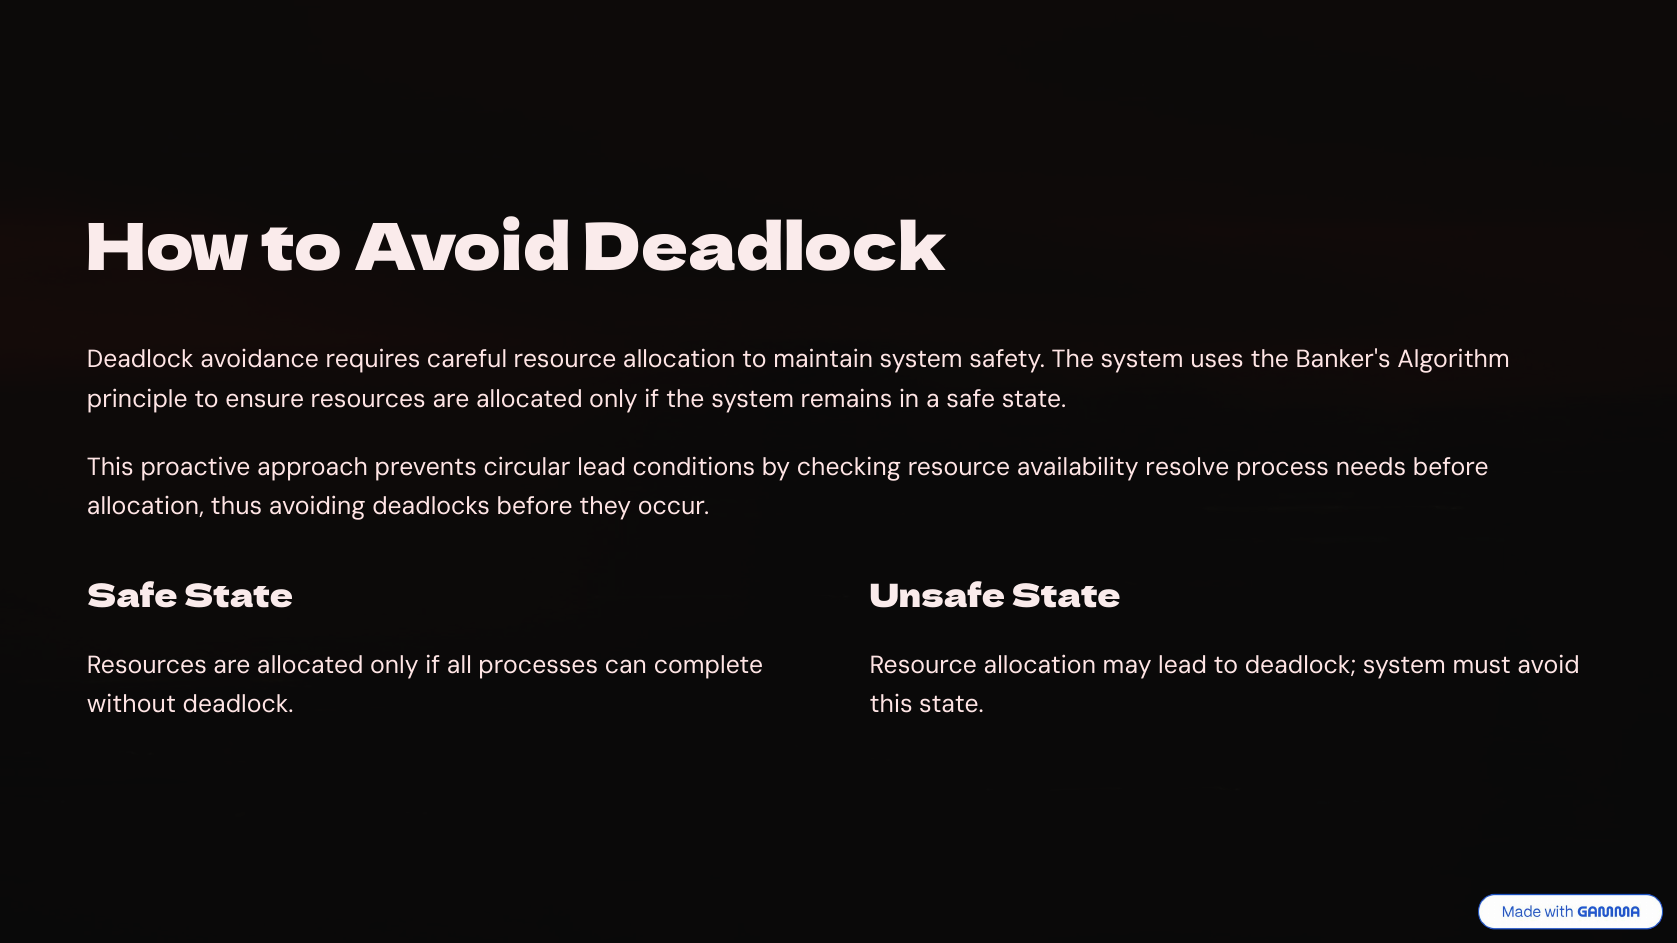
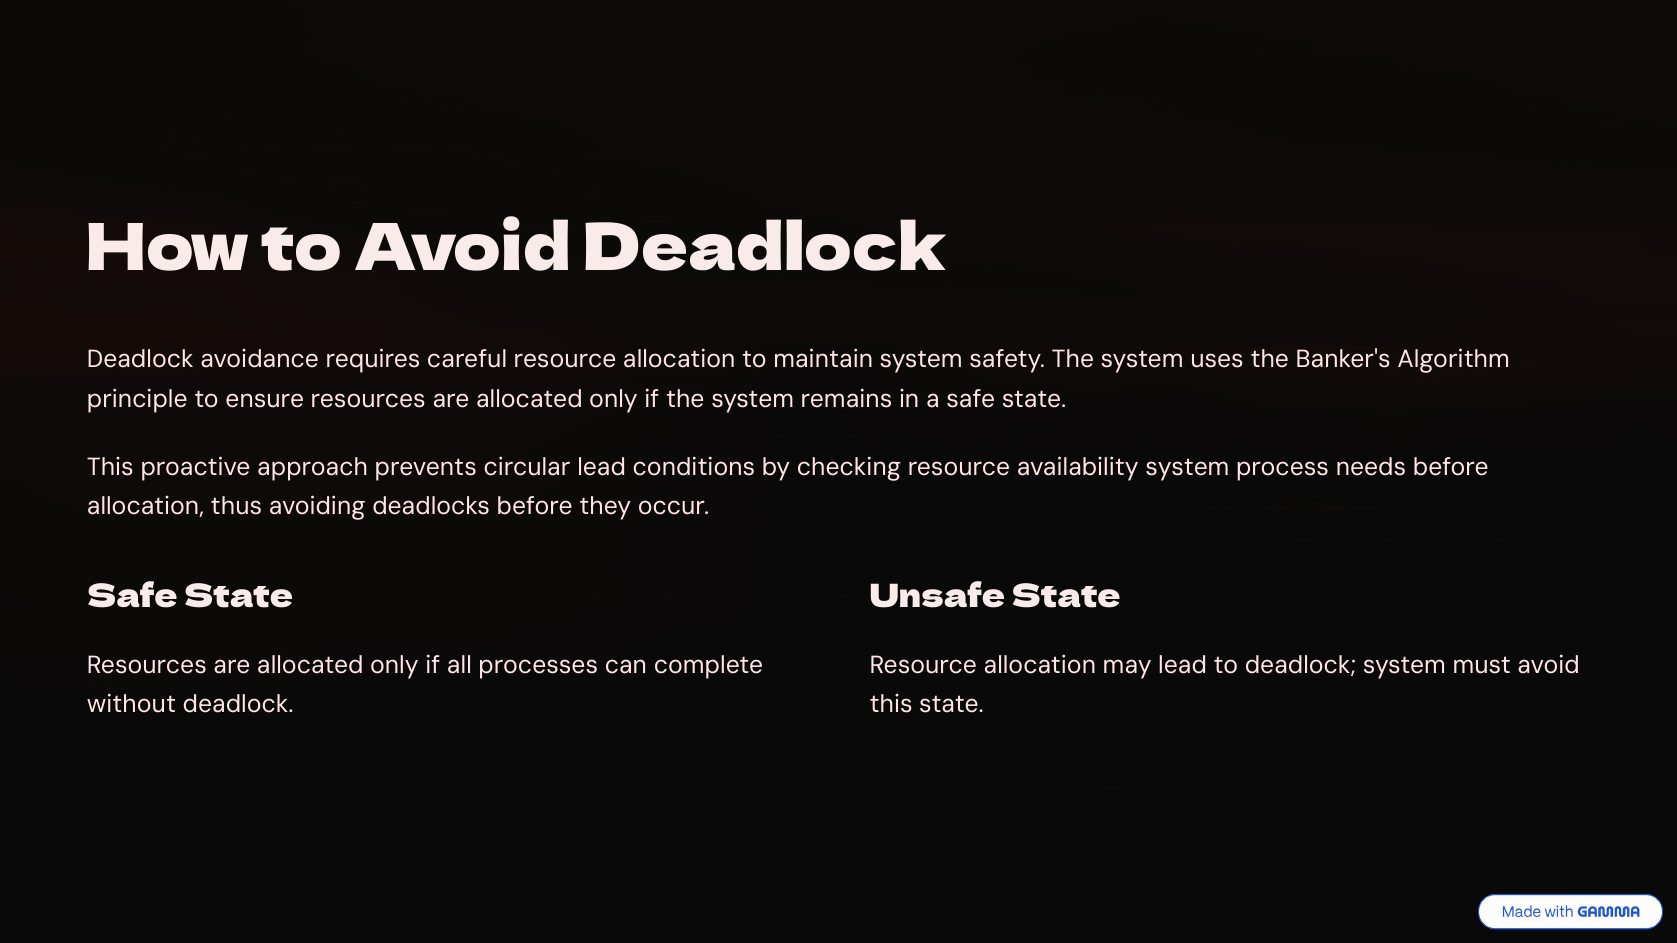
availability resolve: resolve -> system (1187, 467)
